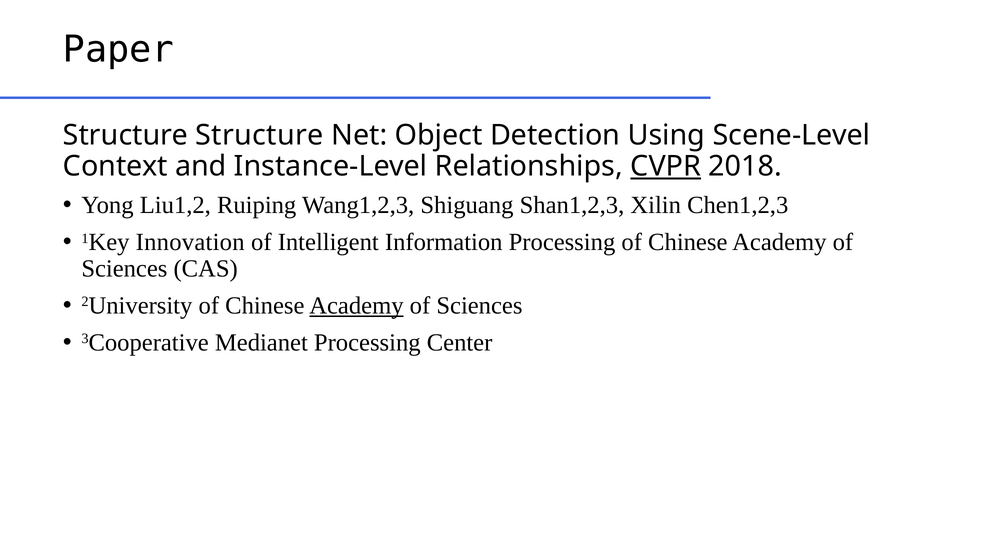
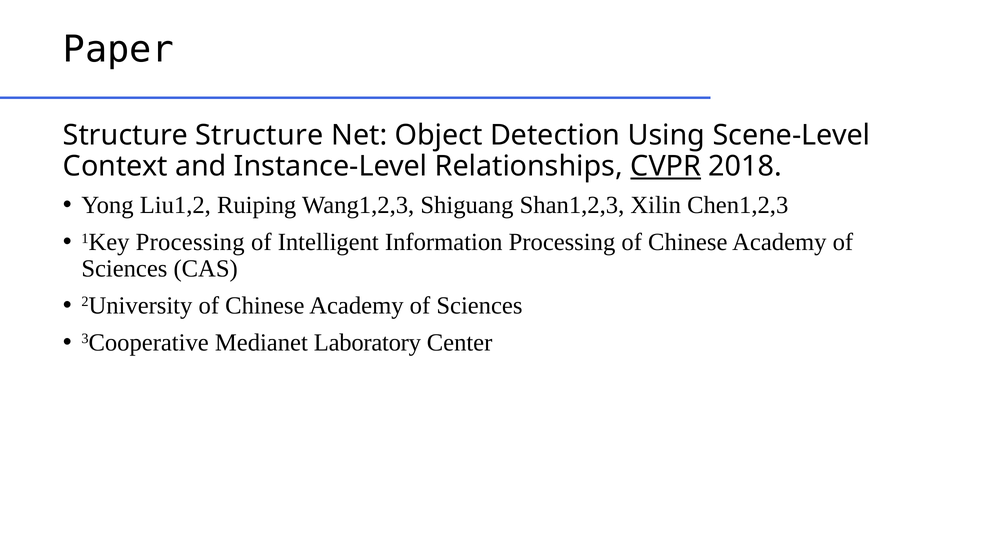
1Key Innovation: Innovation -> Processing (190, 242)
Academy underline: present -> none (356, 306)
Medianet Processing: Processing -> Laboratory (367, 342)
